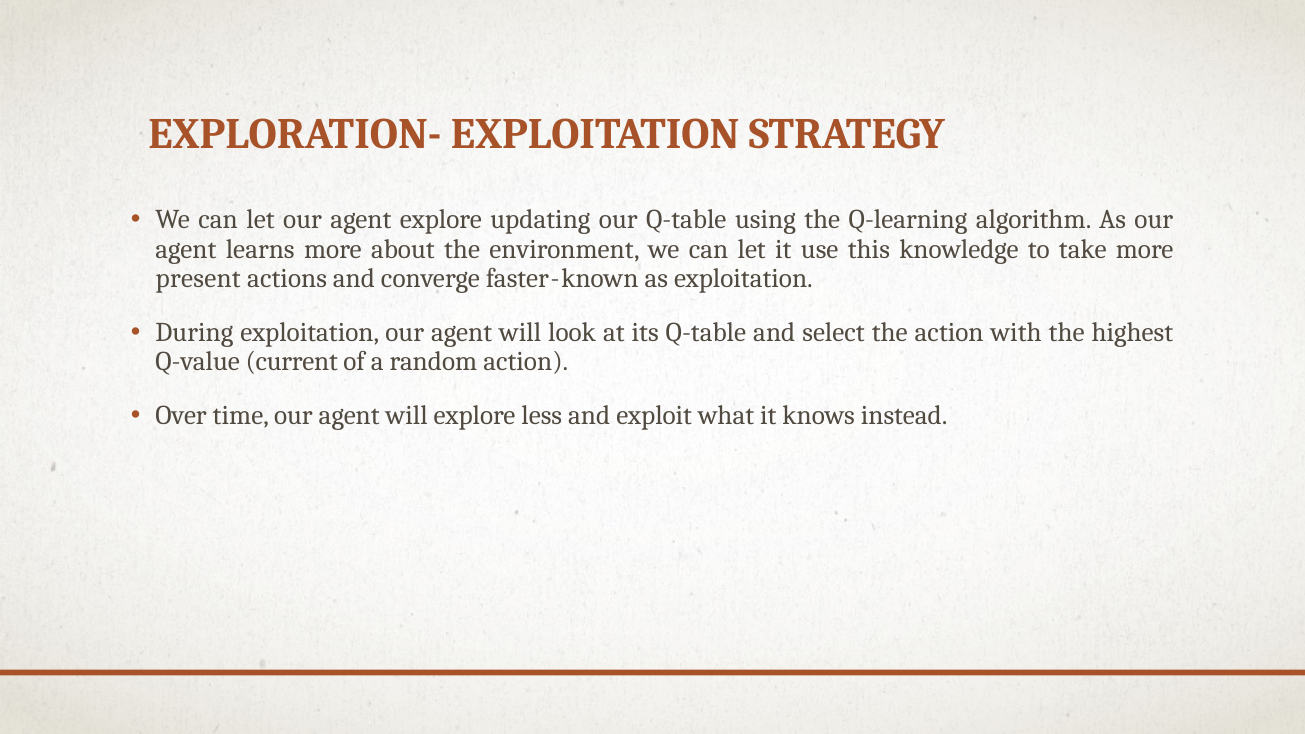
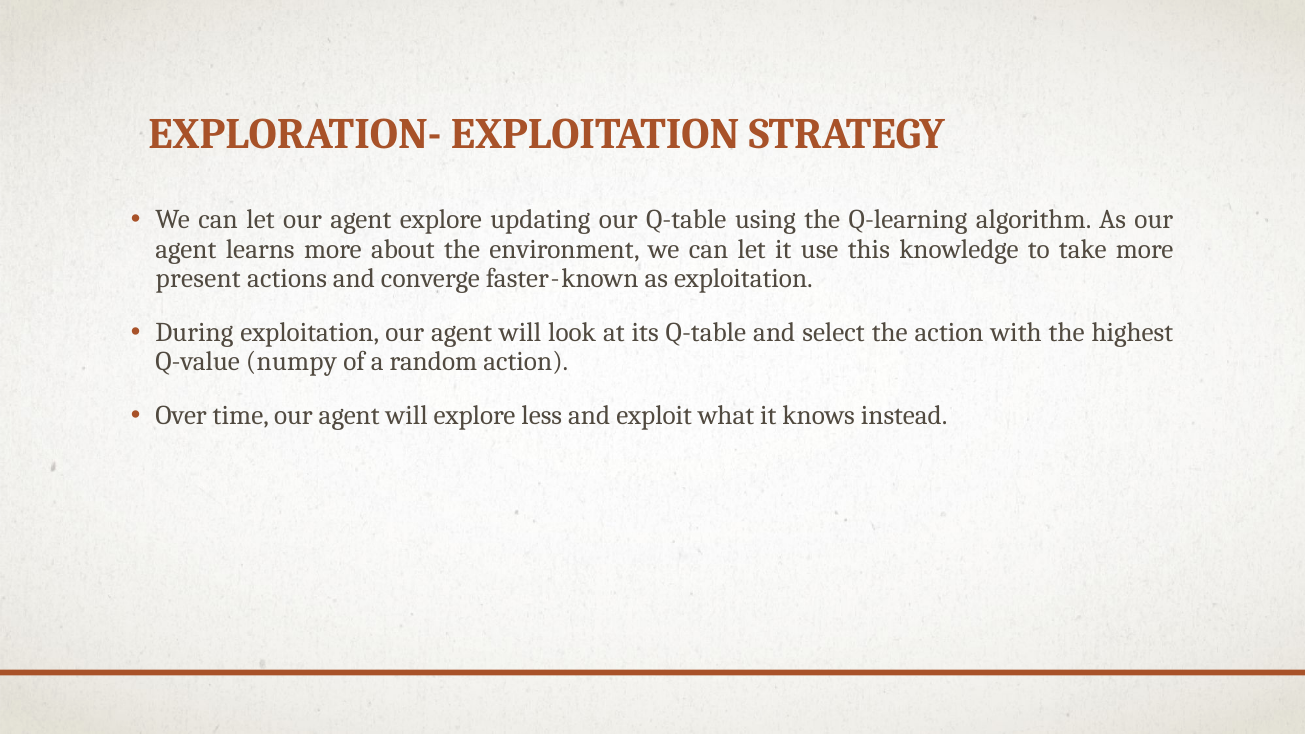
current: current -> numpy (291, 362)
